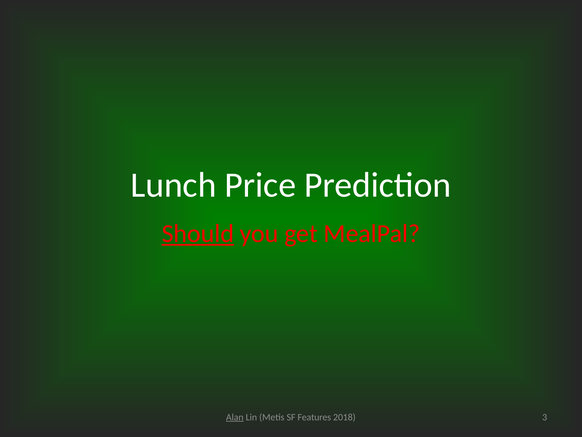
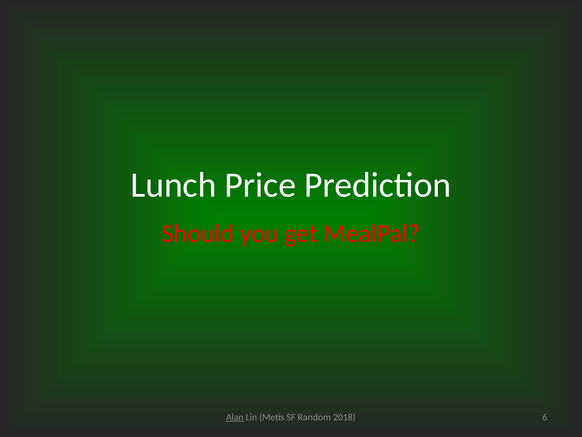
Should underline: present -> none (198, 233)
Features: Features -> Random (314, 417)
3: 3 -> 6 (545, 417)
